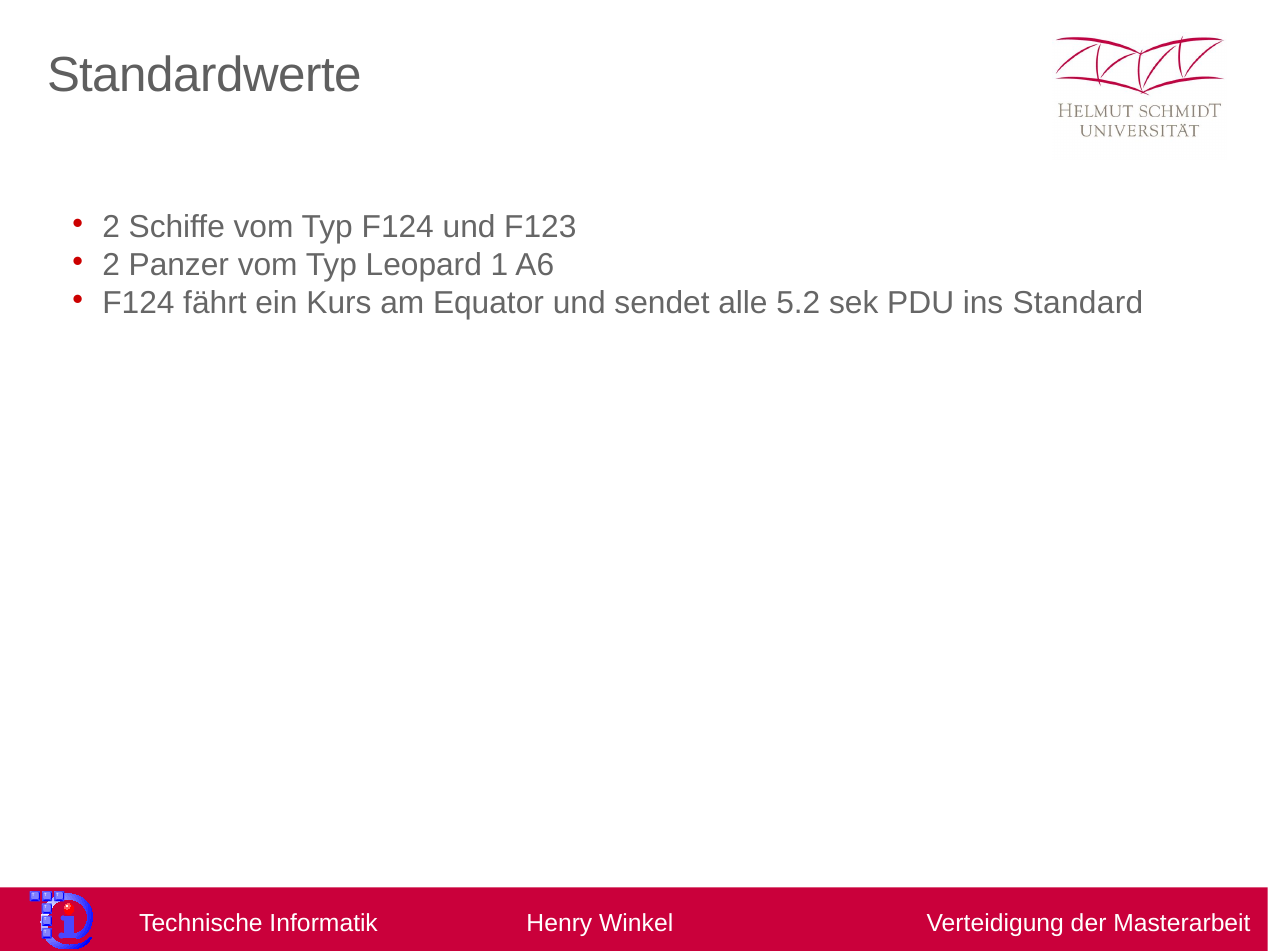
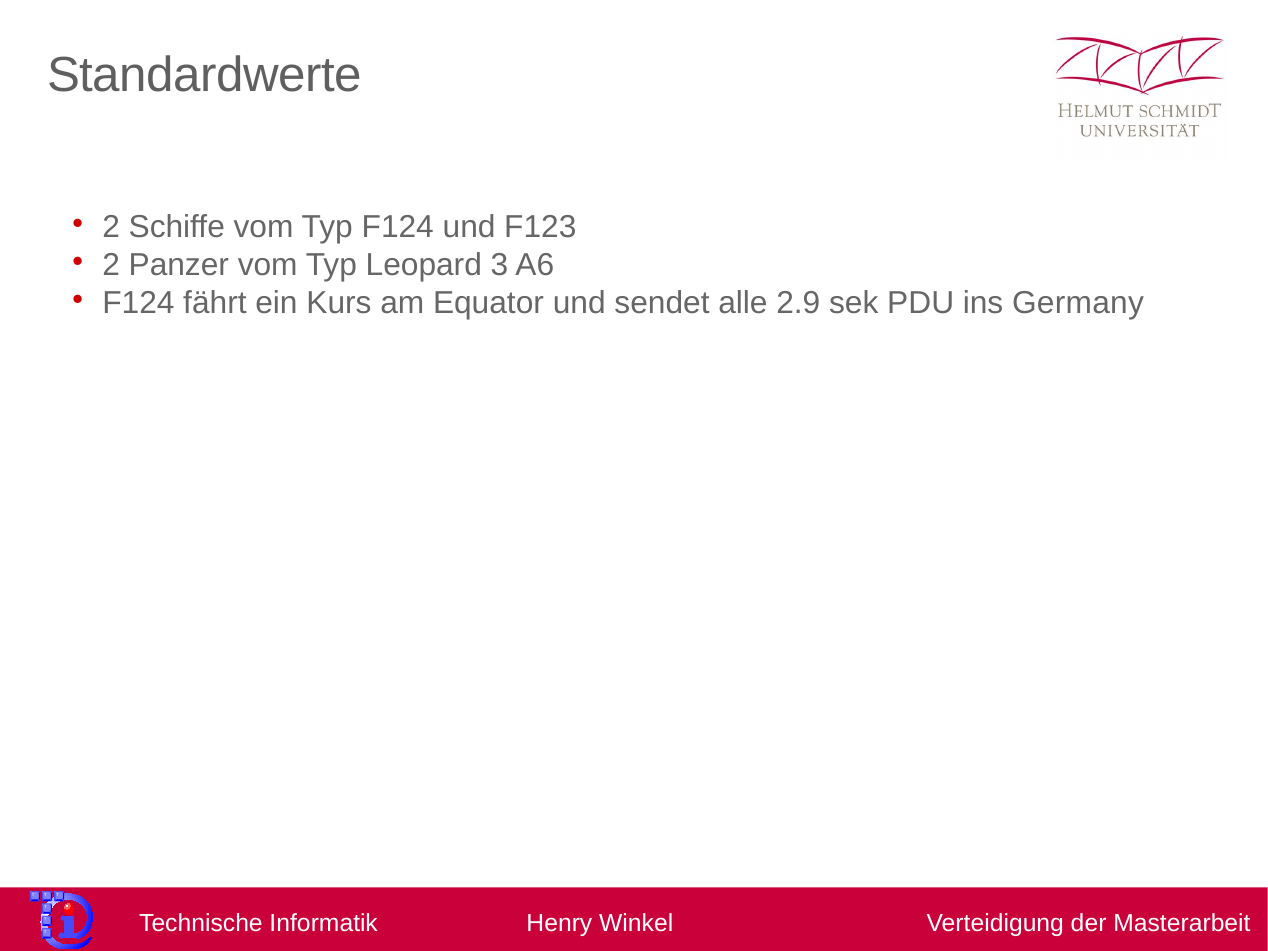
1: 1 -> 3 (499, 265)
5.2: 5.2 -> 2.9 (798, 303)
Standard: Standard -> Germany (1078, 303)
